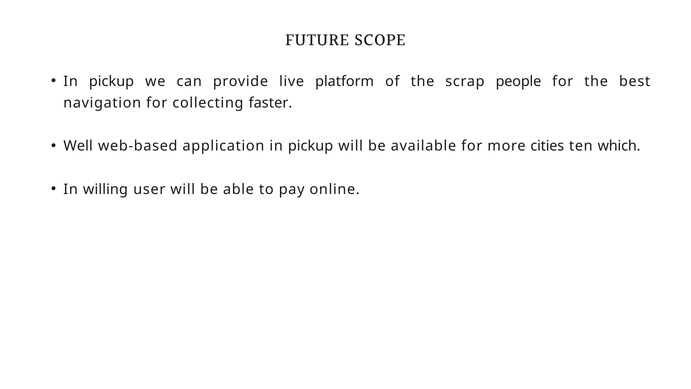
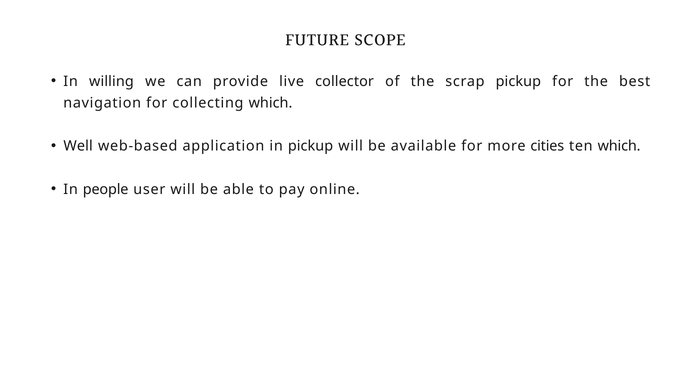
pickup: pickup -> willing (111, 81)
platform: platform -> collector (345, 81)
scrap people: people -> pickup (518, 81)
collecting faster: faster -> which (270, 103)
willing: willing -> people (106, 189)
